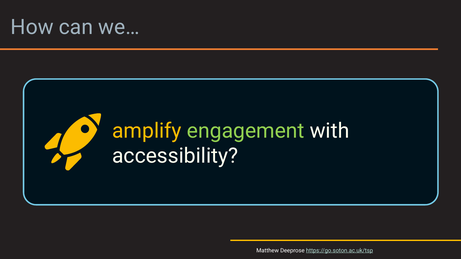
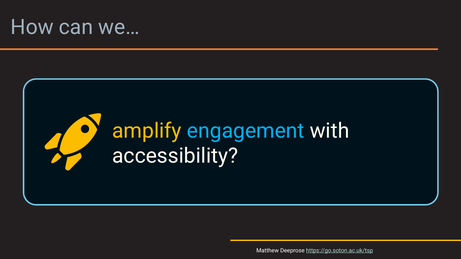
engagement colour: light green -> light blue (246, 131)
